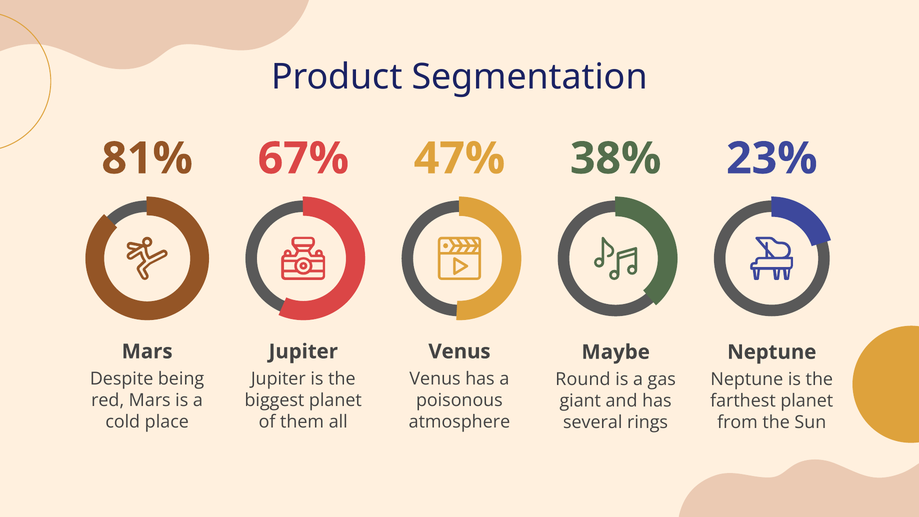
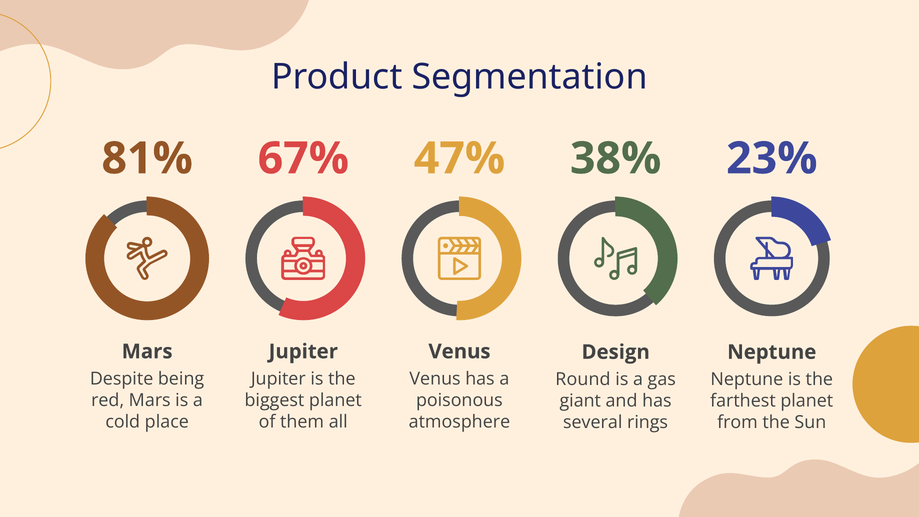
Maybe: Maybe -> Design (616, 352)
